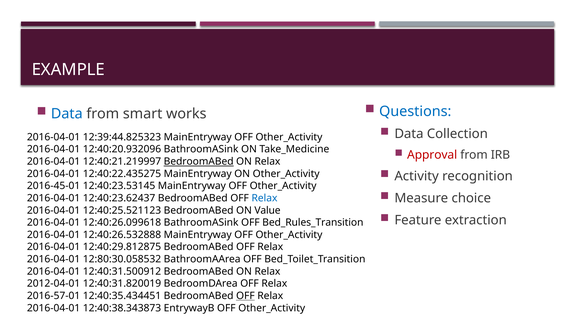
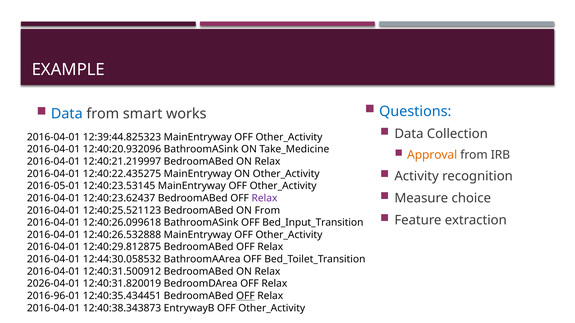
Approval colour: red -> orange (432, 155)
BedroomABed underline: present -> none (199, 162)
2016-45-01: 2016-45-01 -> 2016-05-01 (54, 186)
Relax colour: blue -> purple (264, 198)
ON Value: Value -> From (267, 211)
Bed_Rules_Transition: Bed_Rules_Transition -> Bed_Input_Transition (313, 223)
12:80:30.058532: 12:80:30.058532 -> 12:44:30.058532 (122, 260)
2012-04-01: 2012-04-01 -> 2026-04-01 (54, 284)
2016-57-01: 2016-57-01 -> 2016-96-01 (54, 296)
